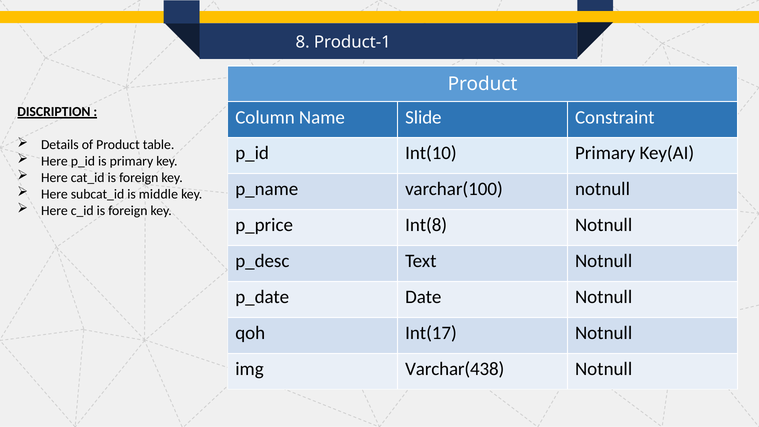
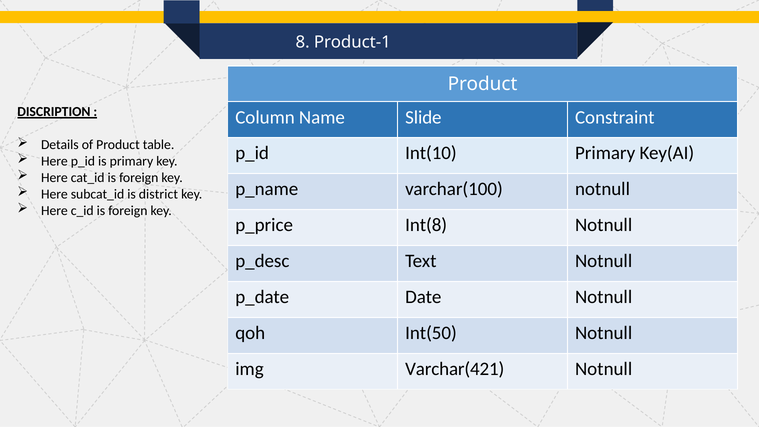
middle: middle -> district (158, 194)
Int(17: Int(17 -> Int(50 (431, 333)
Varchar(438: Varchar(438 -> Varchar(421 (455, 369)
